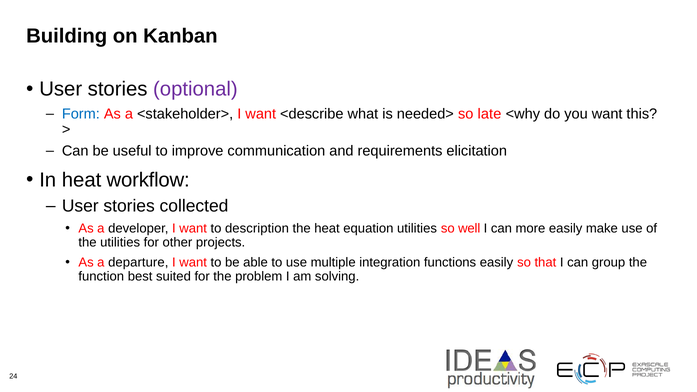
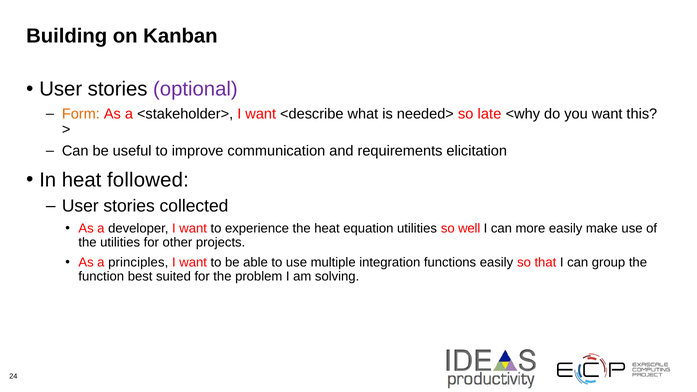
Form colour: blue -> orange (81, 114)
workflow: workflow -> followed (148, 180)
description: description -> experience (257, 229)
departure: departure -> principles (138, 263)
